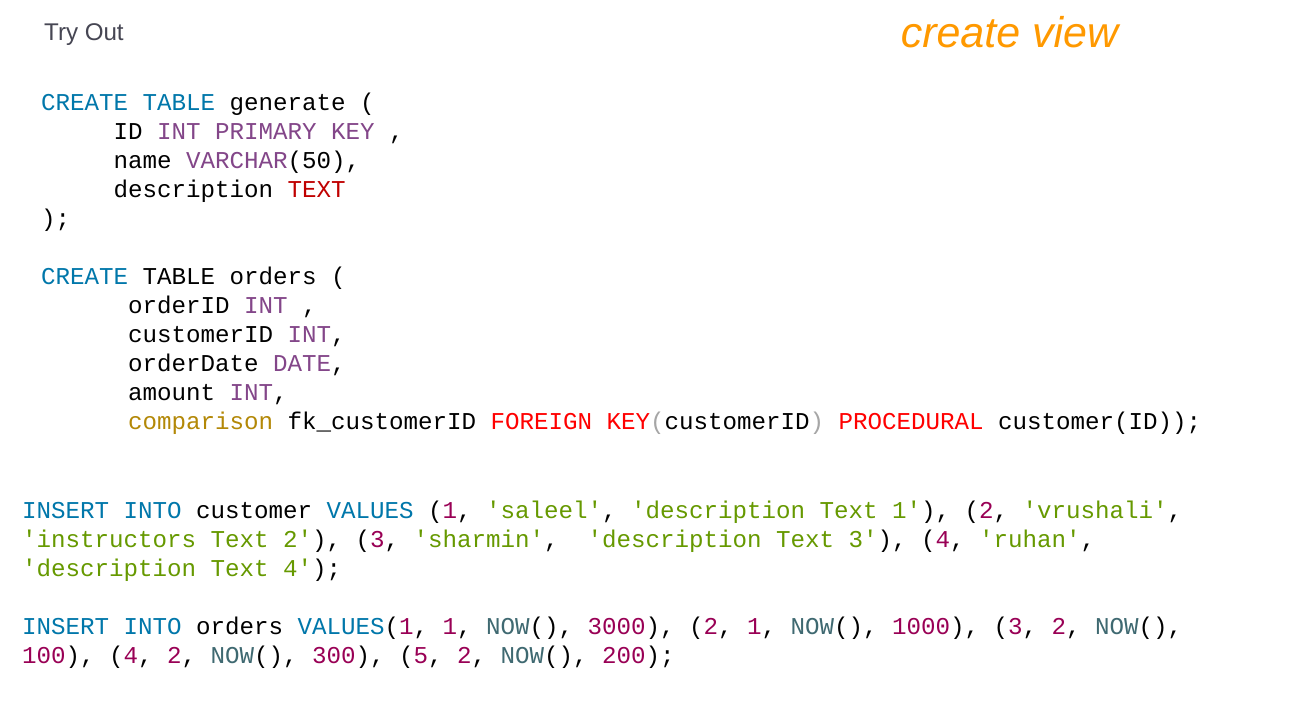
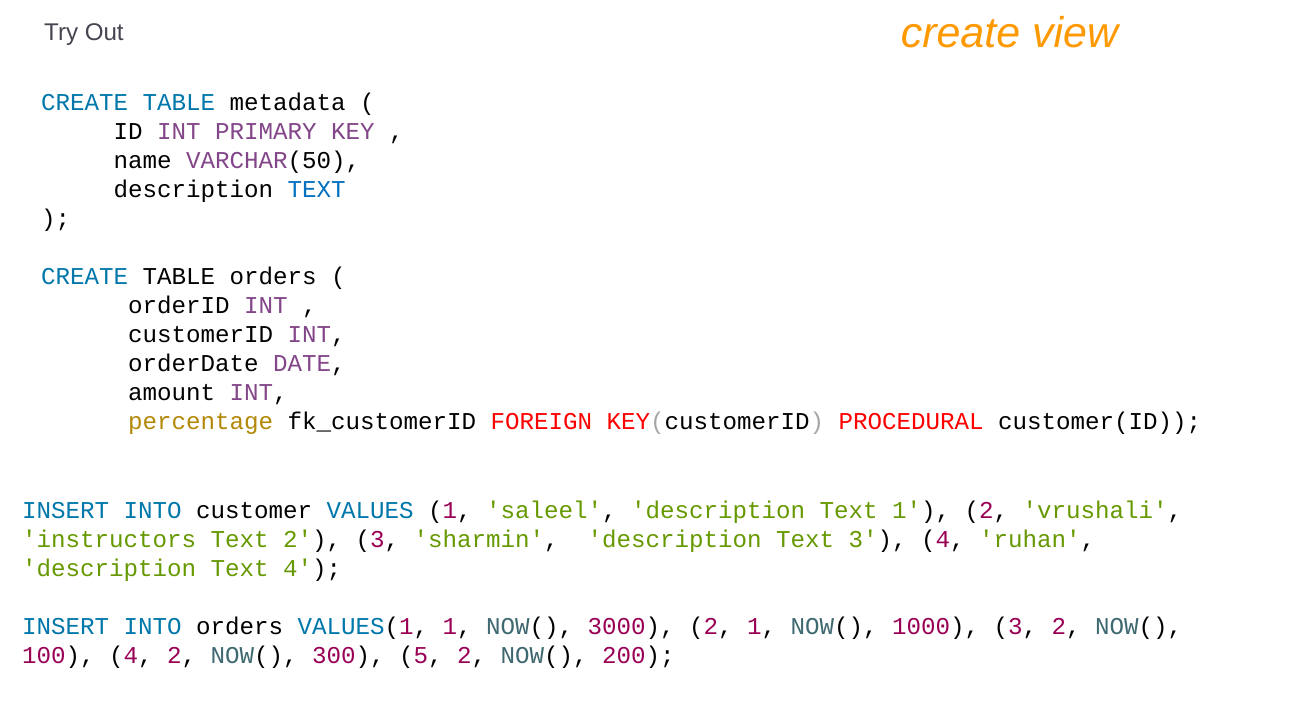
generate: generate -> metadata (288, 103)
TEXT colour: red -> blue (317, 190)
comparison: comparison -> percentage (201, 422)
